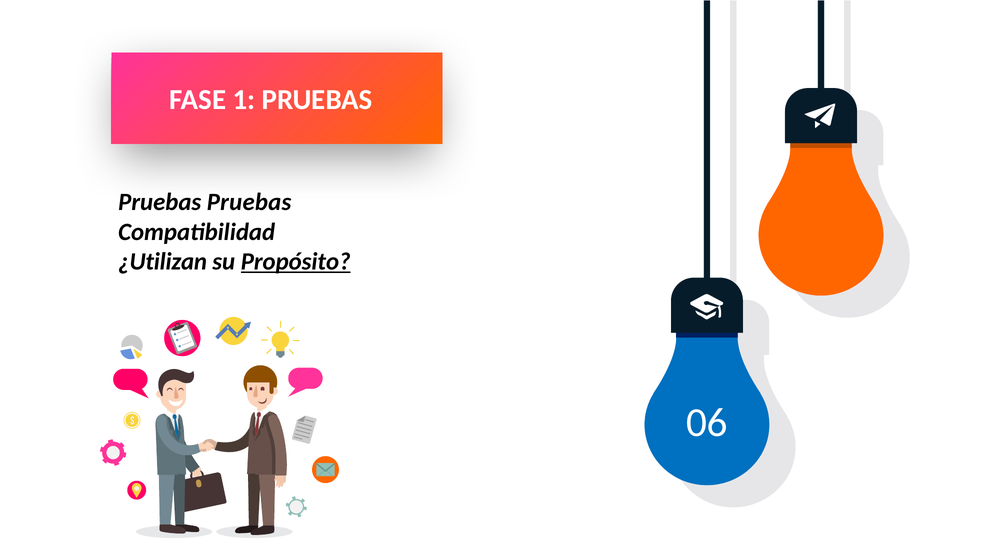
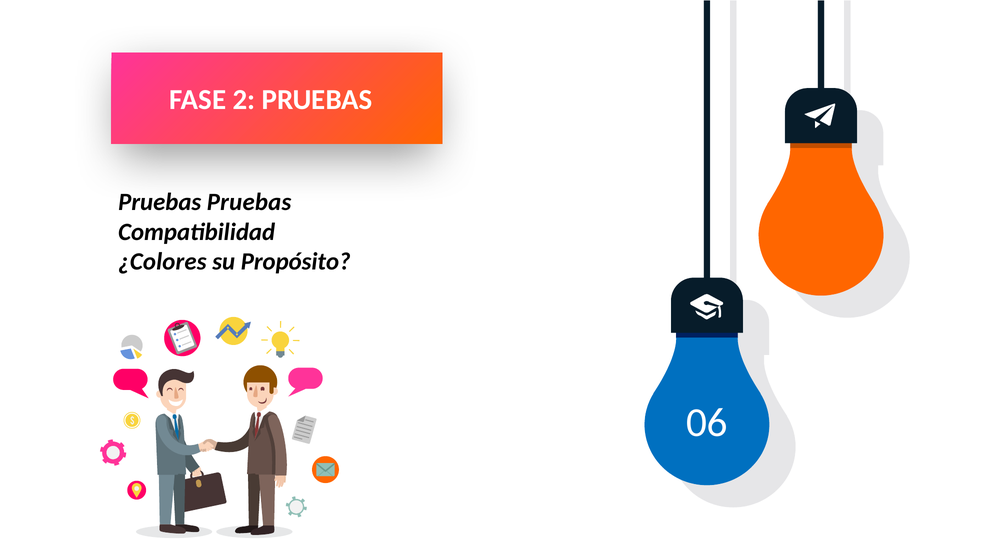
1: 1 -> 2 (244, 100)
¿Utilizan: ¿Utilizan -> ¿Colores (162, 261)
Propósito underline: present -> none (296, 261)
